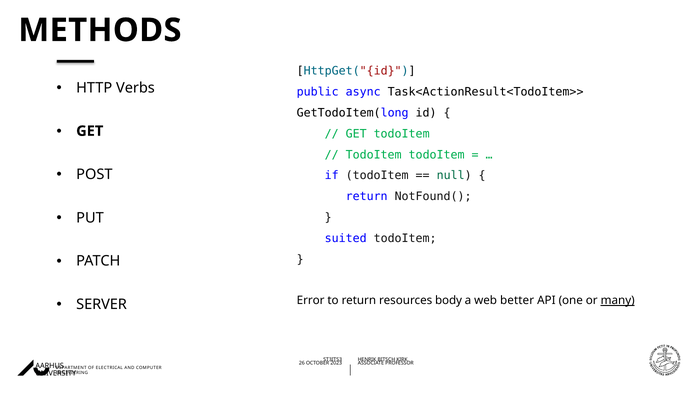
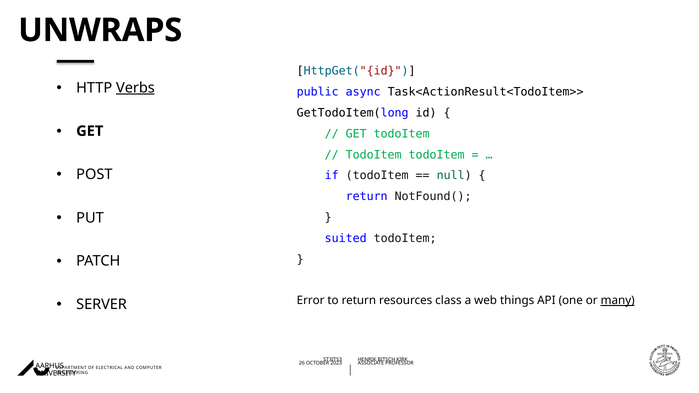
METHODS: METHODS -> UNWRAPS (100, 30)
Verbs underline: none -> present (135, 88)
body: body -> class (448, 301)
better: better -> things (517, 301)
